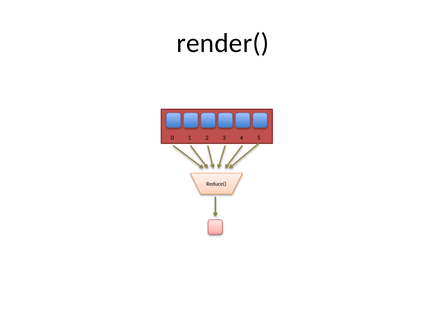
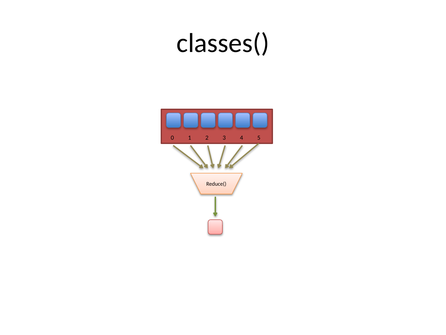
render(: render( -> classes( (223, 43)
